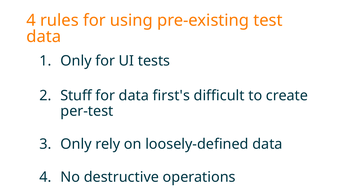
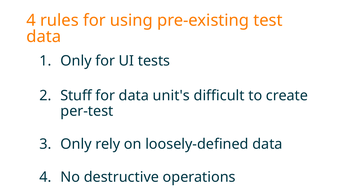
first's: first's -> unit's (171, 95)
